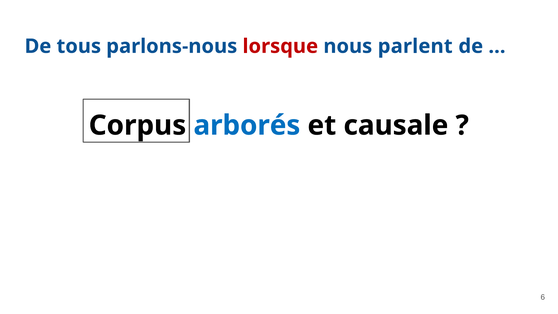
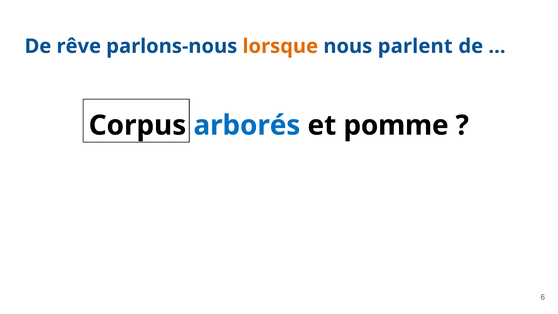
tous: tous -> rêve (79, 46)
lorsque colour: red -> orange (280, 46)
causale: causale -> pomme (396, 125)
